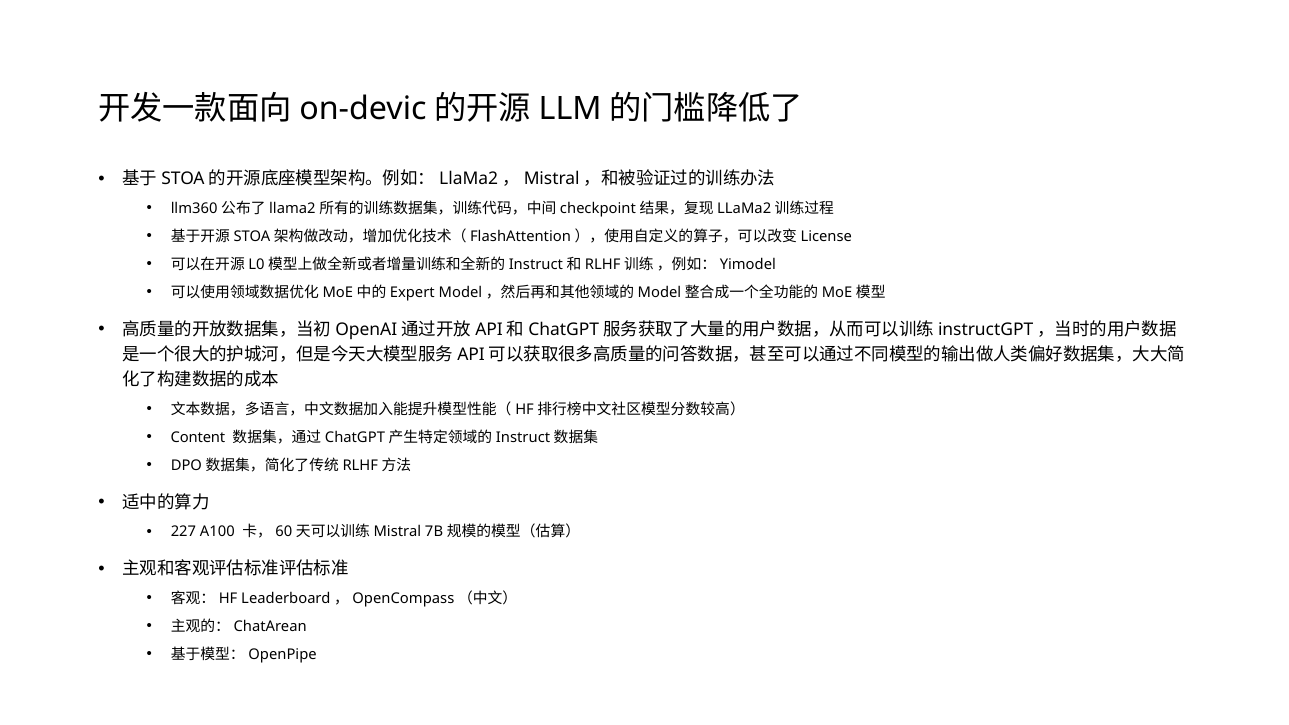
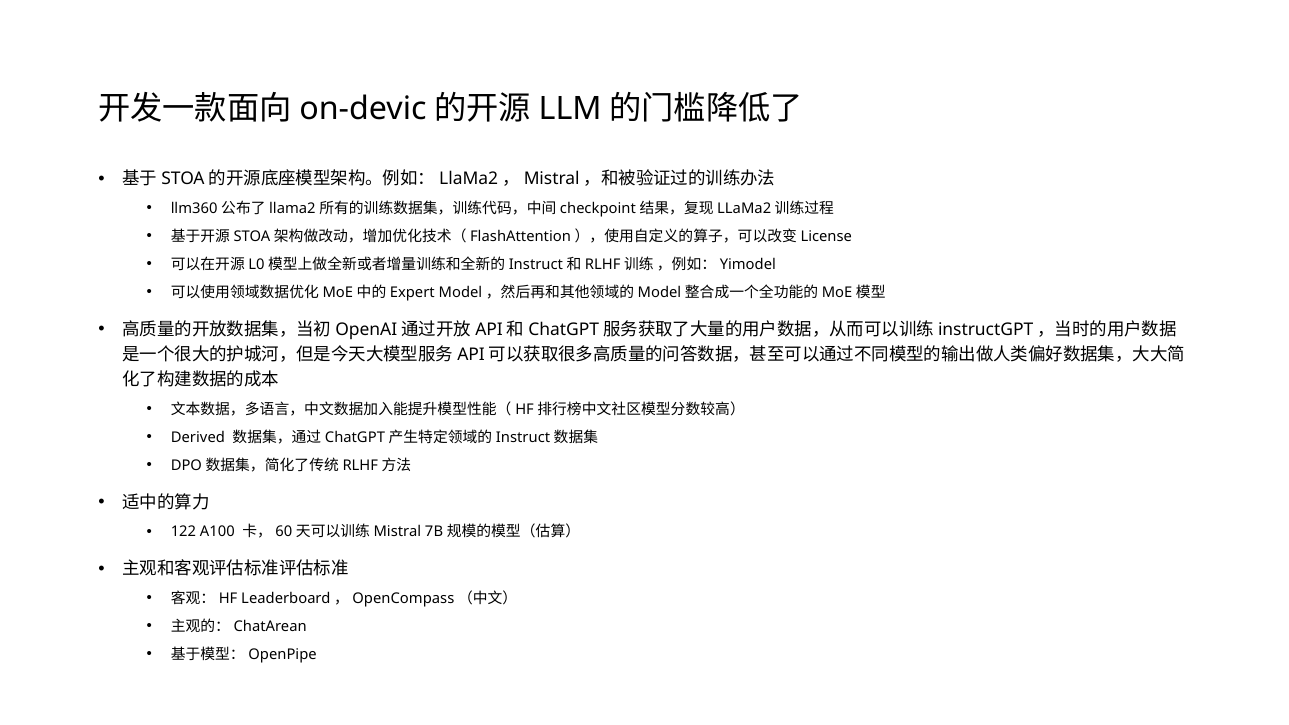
Content: Content -> Derived (198, 437)
227: 227 -> 122 (183, 532)
